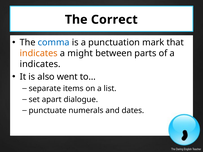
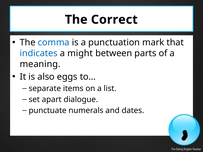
indicates colour: orange -> blue (39, 53)
indicates: indicates -> meaning (40, 64)
went: went -> eggs (67, 77)
